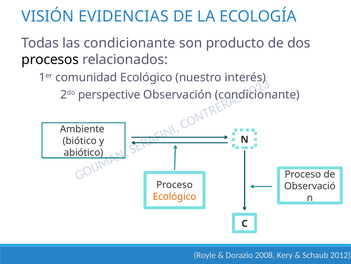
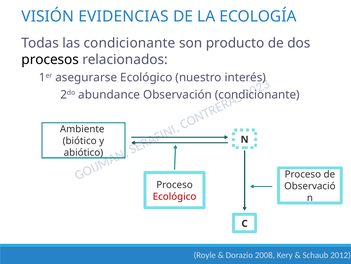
comunidad: comunidad -> asegurarse (86, 77)
perspective: perspective -> abundance (109, 94)
Ecológico colour: orange -> red (175, 196)
